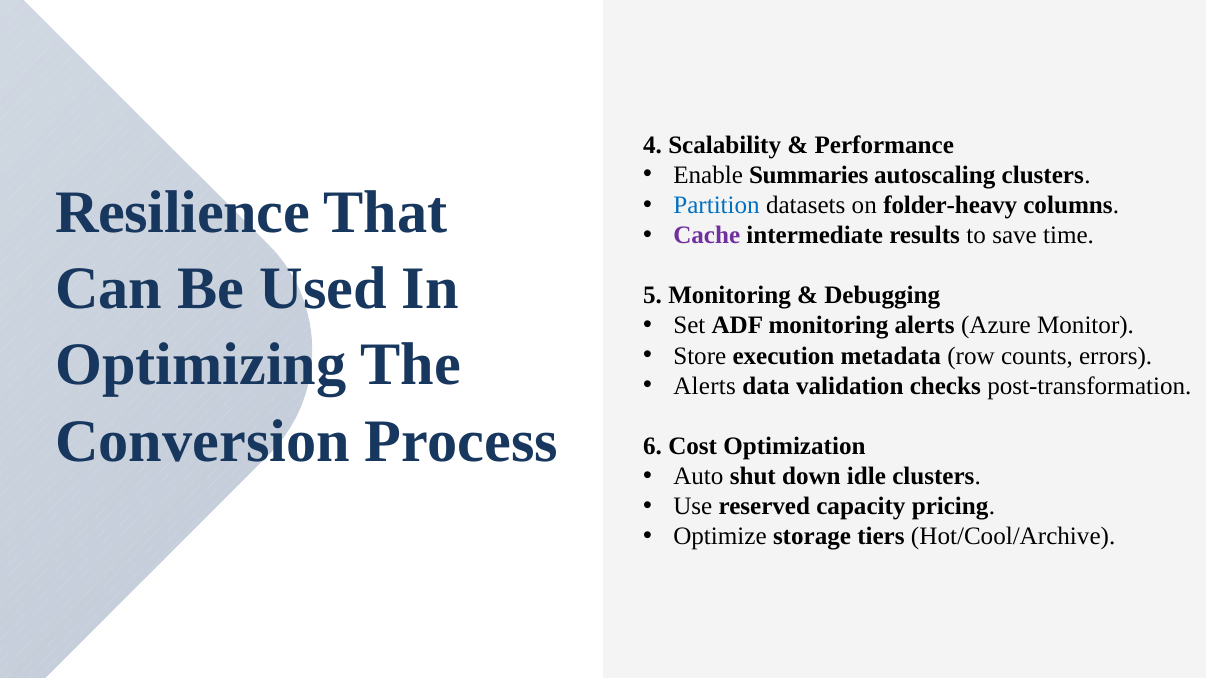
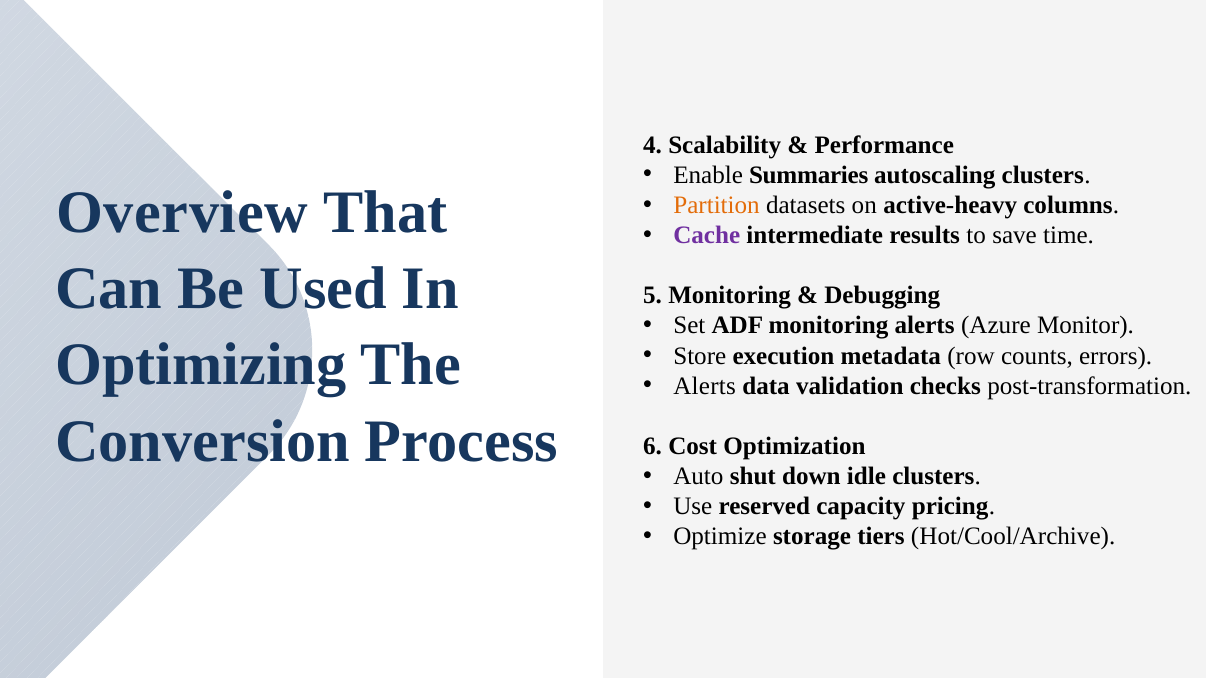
Resilience: Resilience -> Overview (182, 213)
Partition colour: blue -> orange (717, 205)
folder-heavy: folder-heavy -> active-heavy (950, 205)
